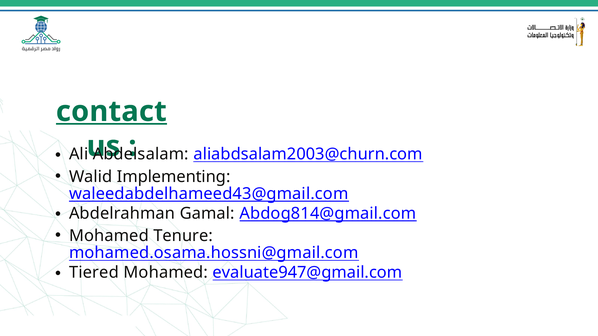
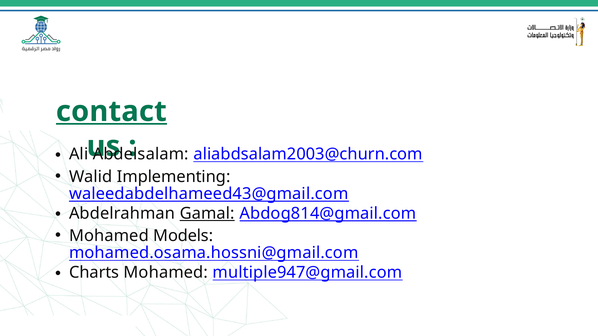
Gamal underline: none -> present (207, 214)
Tenure: Tenure -> Models (183, 236)
Tiered: Tiered -> Charts (94, 273)
evaluate947@gmail.com: evaluate947@gmail.com -> multiple947@gmail.com (307, 273)
